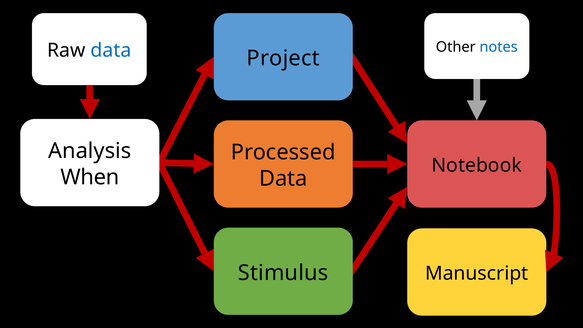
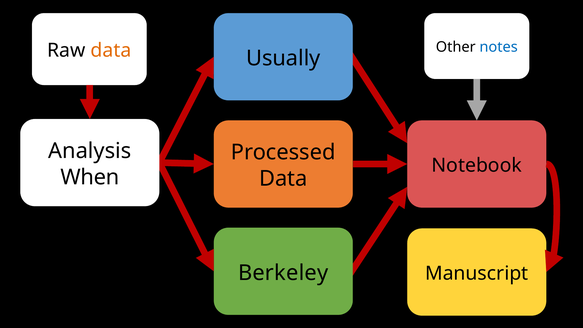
data colour: blue -> orange (111, 50)
Project: Project -> Usually (283, 58)
Stimulus: Stimulus -> Berkeley (283, 273)
